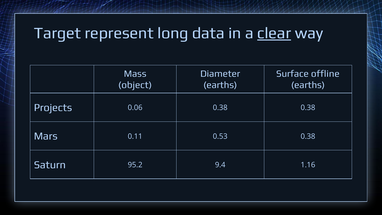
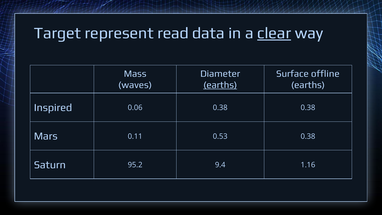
long: long -> read (173, 33)
object: object -> waves (135, 85)
earths underline: none -> present (220, 85)
Projects: Projects -> Inspired (53, 108)
